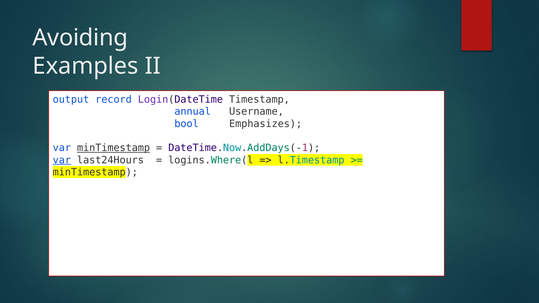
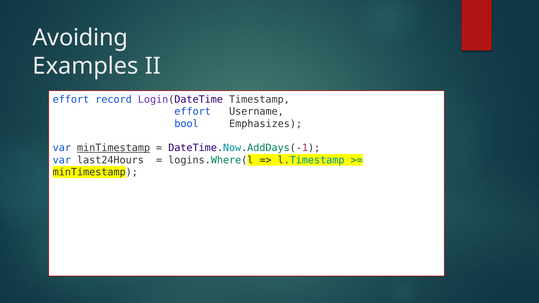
output: output -> effort (71, 100)
annual: annual -> effort (193, 112)
var underline: present -> none (62, 160)
